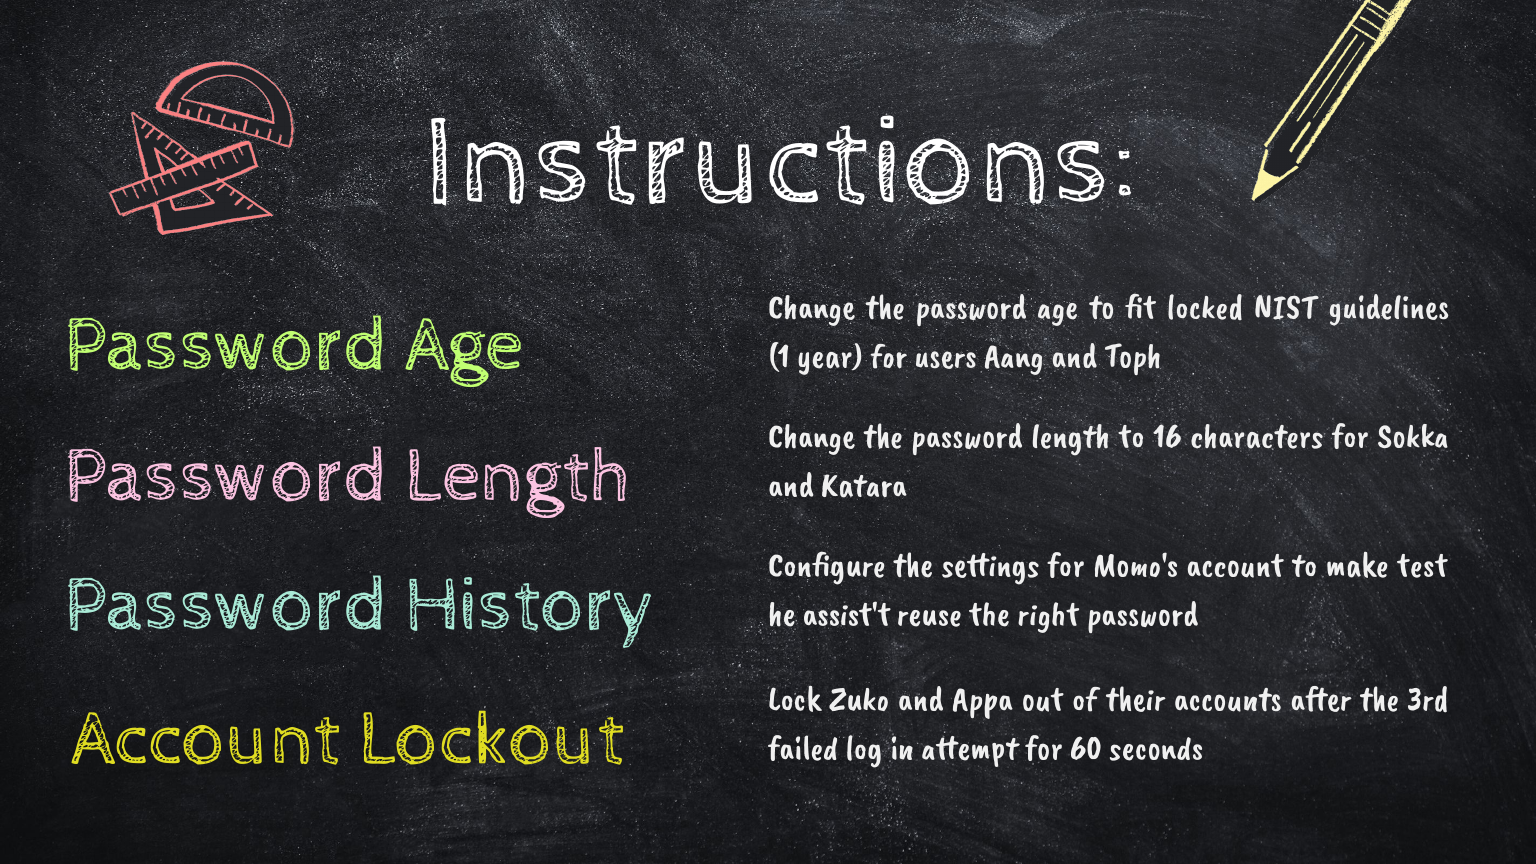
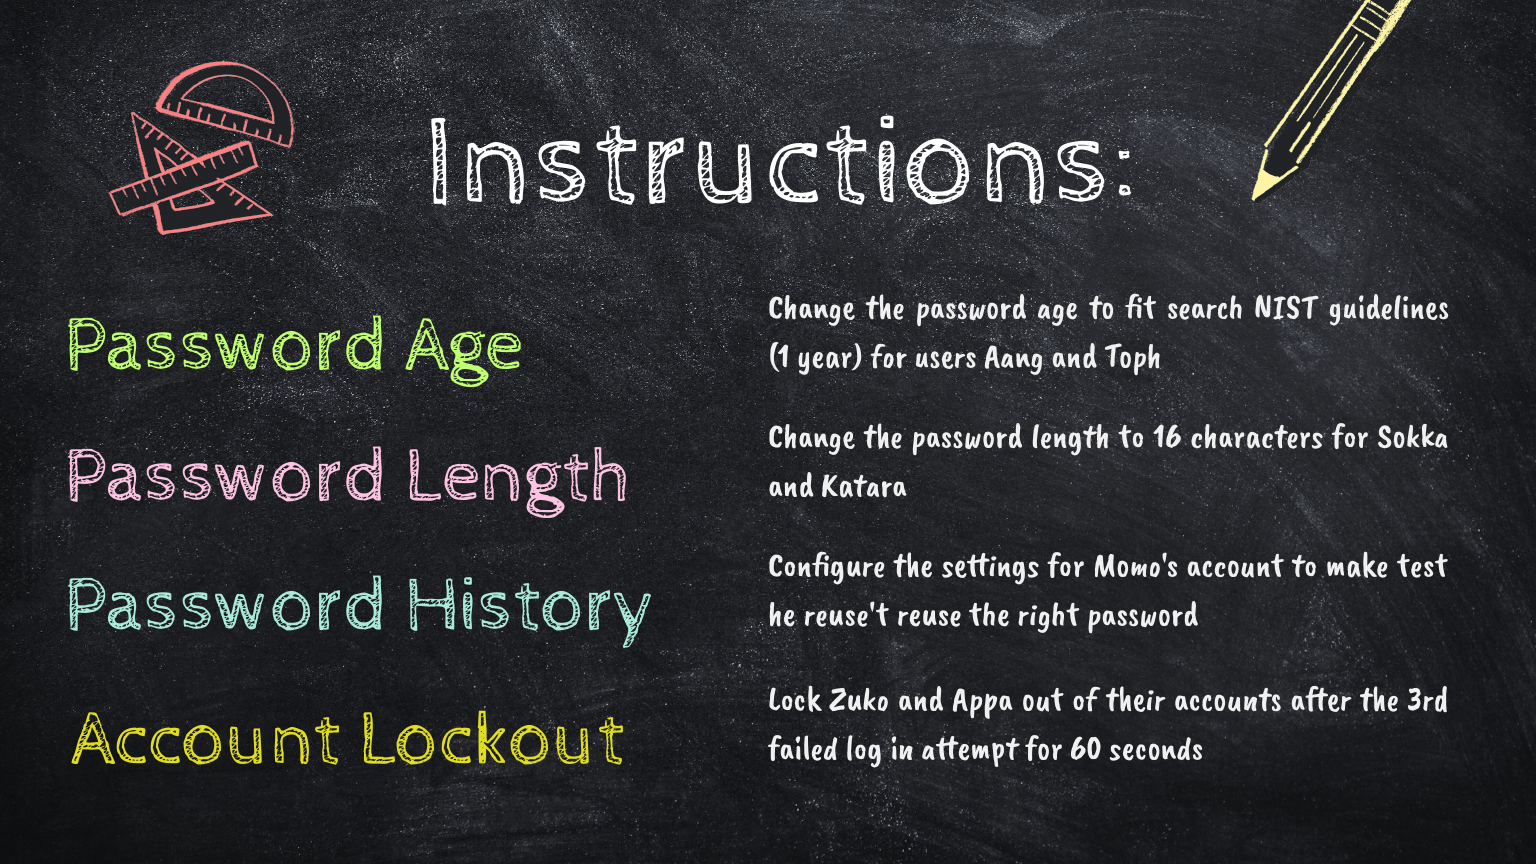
locked: locked -> search (1205, 307)
assist't: assist't -> reuse't (846, 614)
